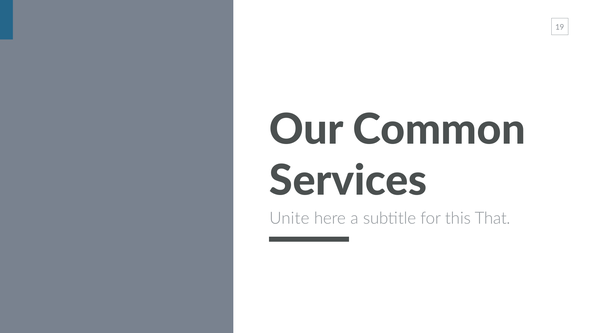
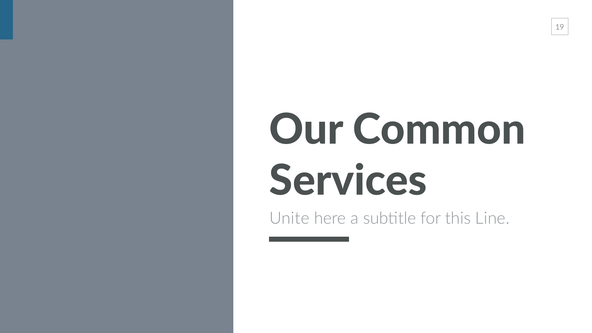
That: That -> Line (492, 218)
